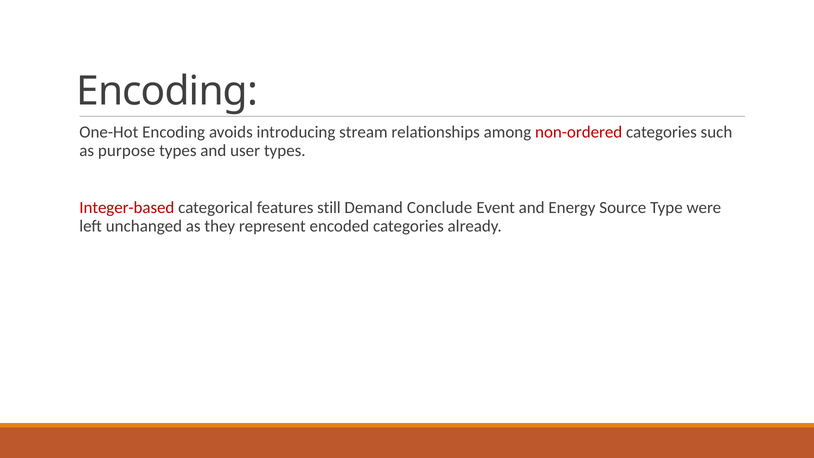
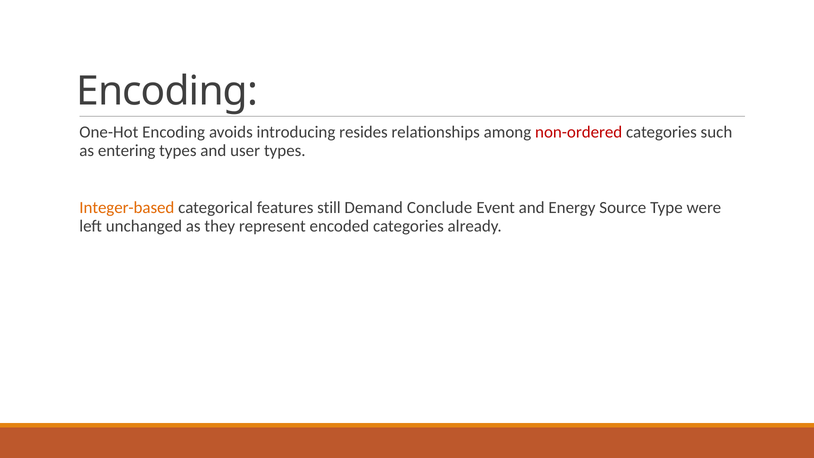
stream: stream -> resides (363, 132)
purpose: purpose -> entering (127, 151)
Integer-based colour: red -> orange (127, 208)
